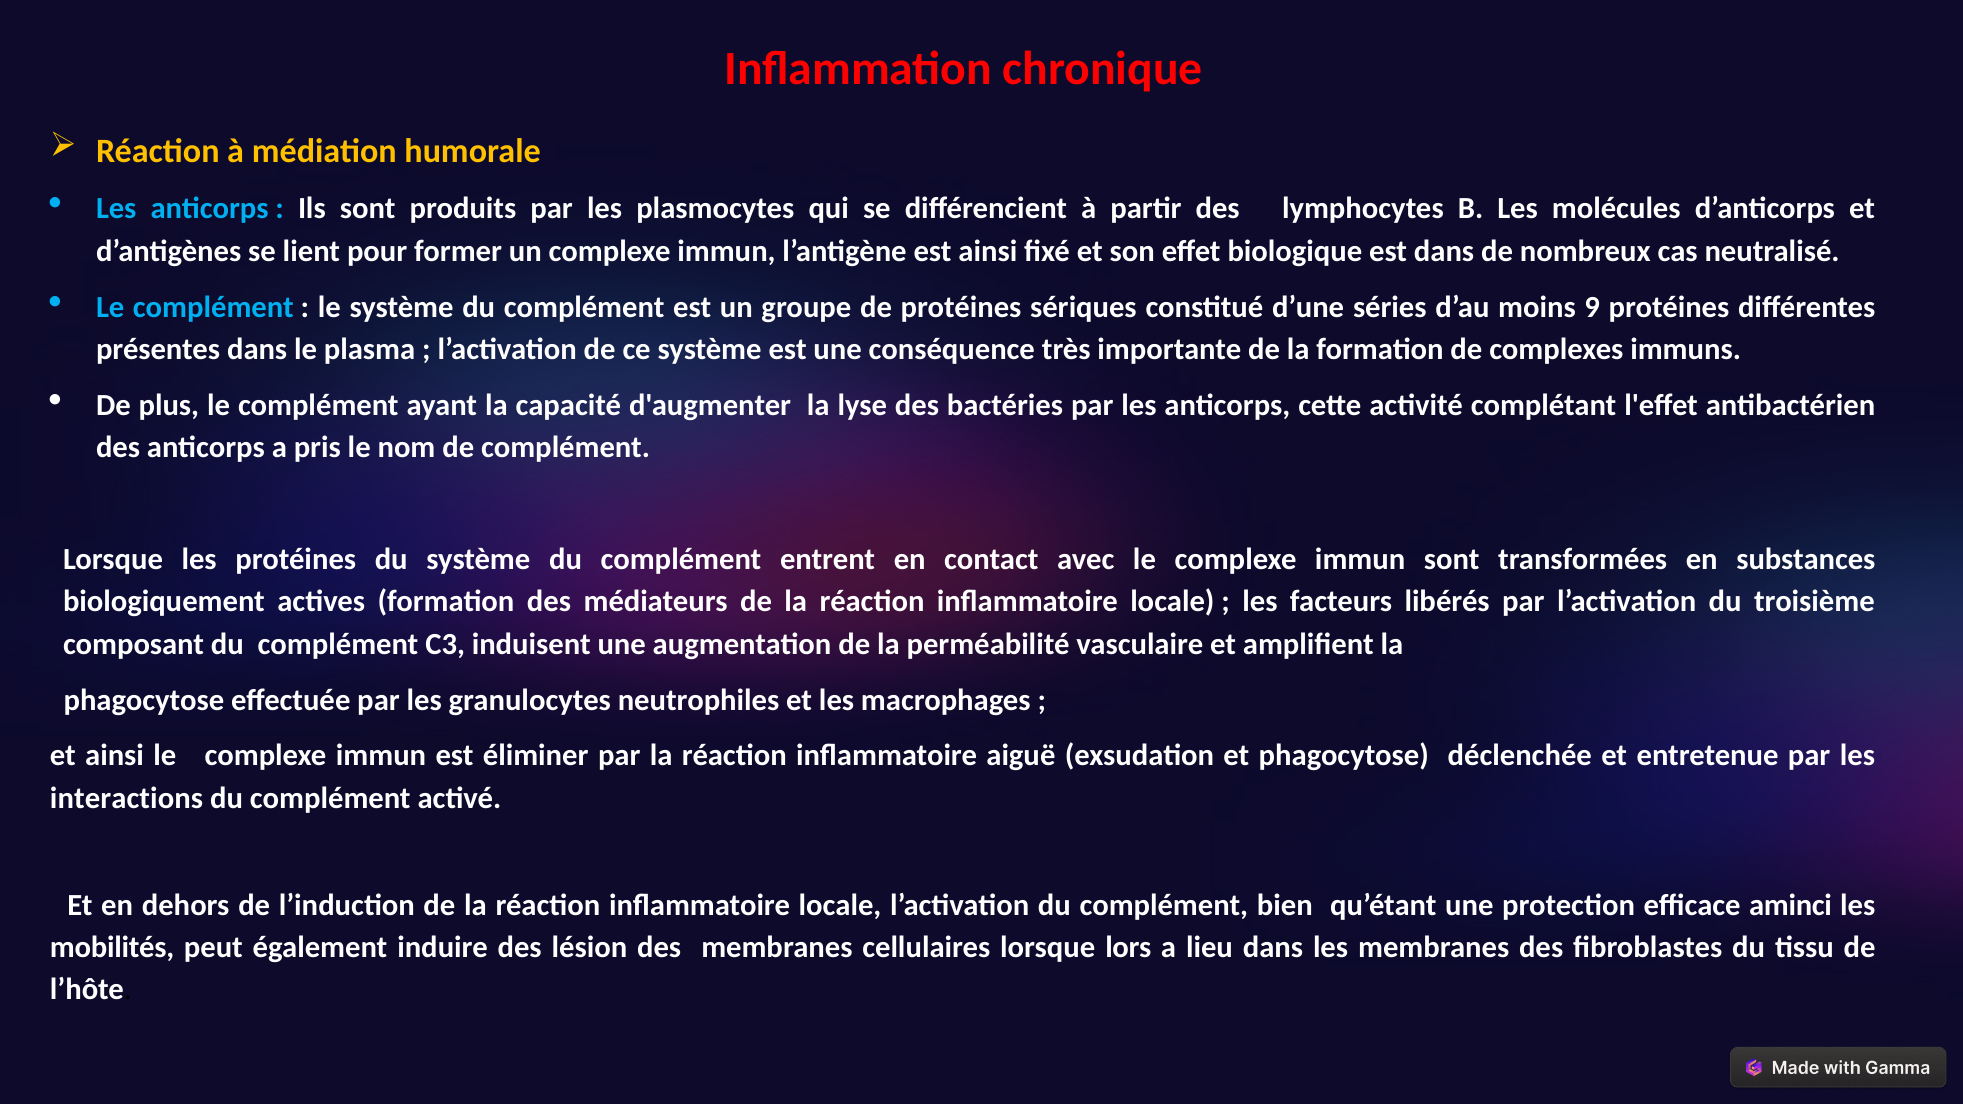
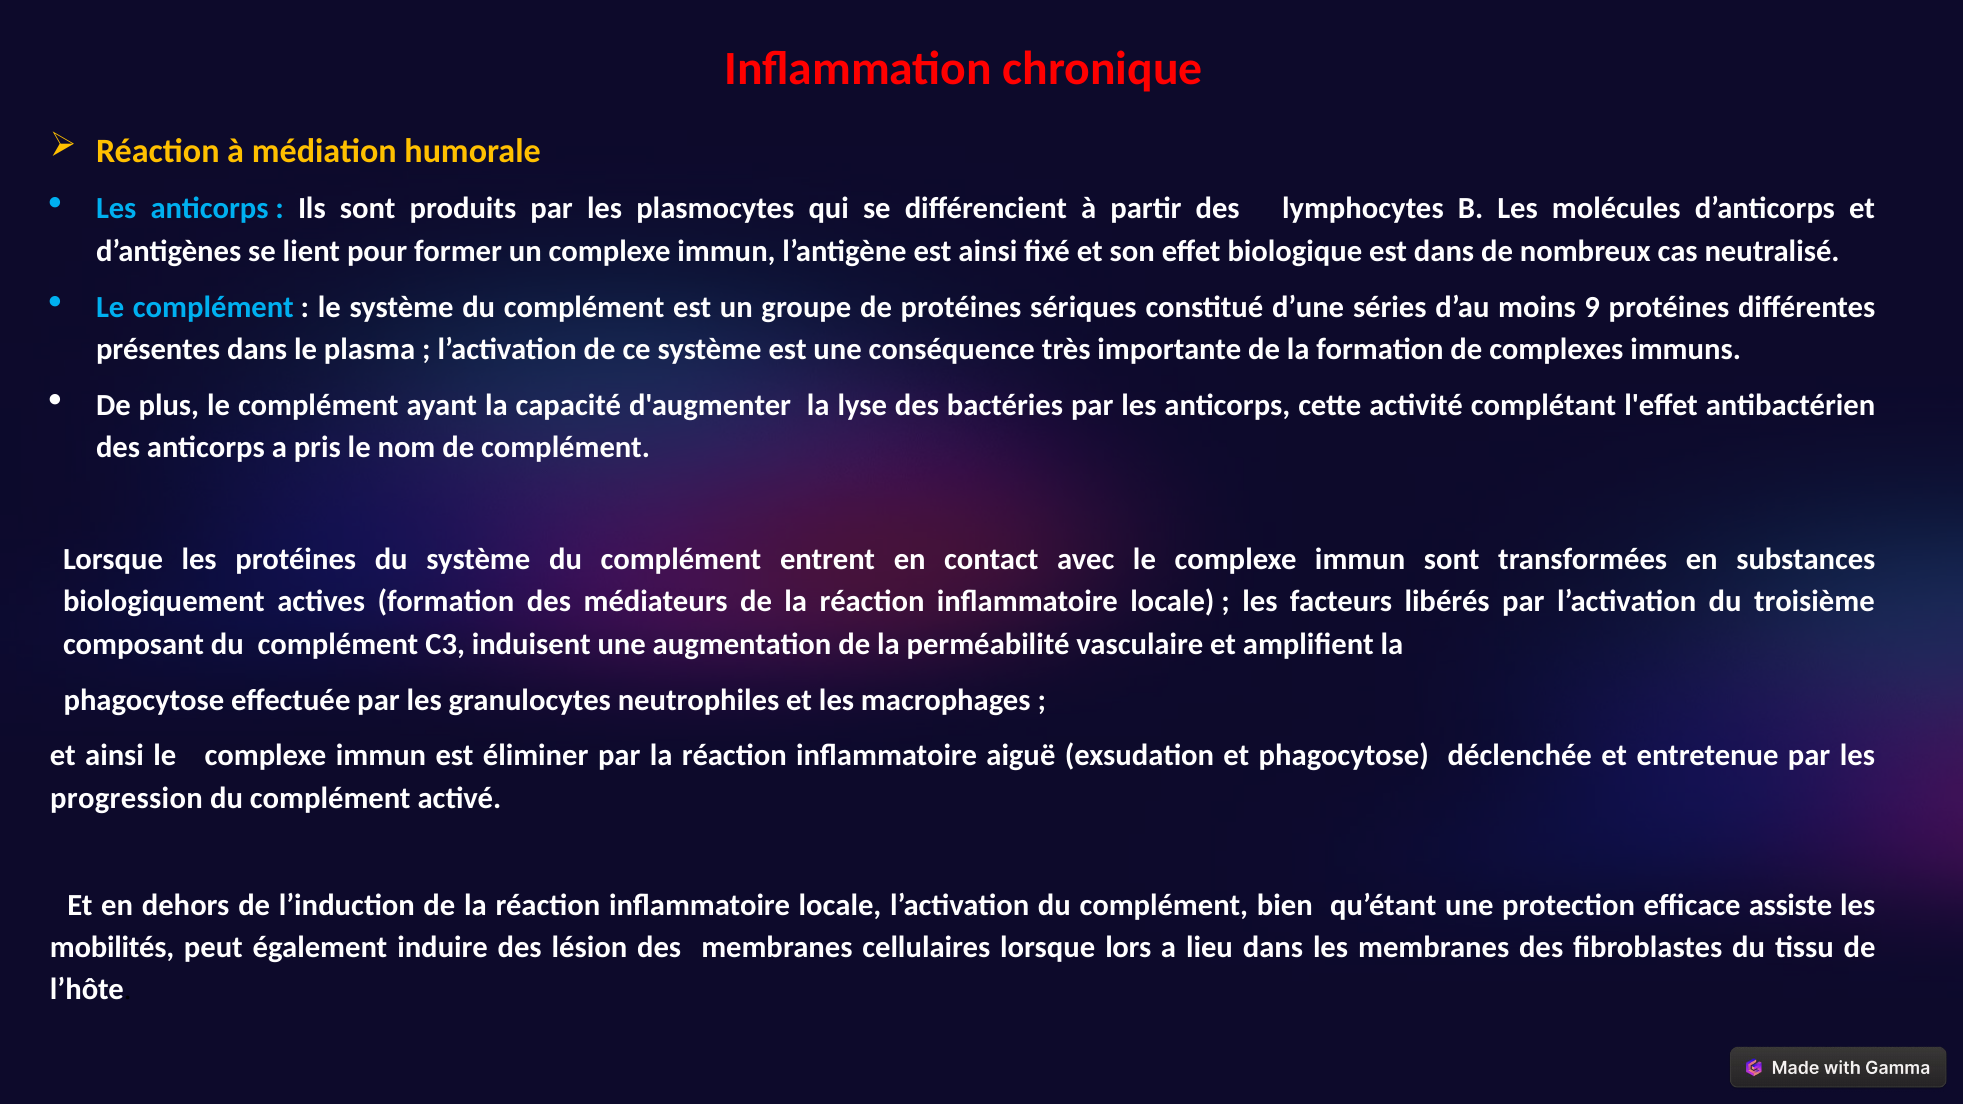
interactions: interactions -> progression (126, 798)
aminci: aminci -> assiste (1791, 905)
